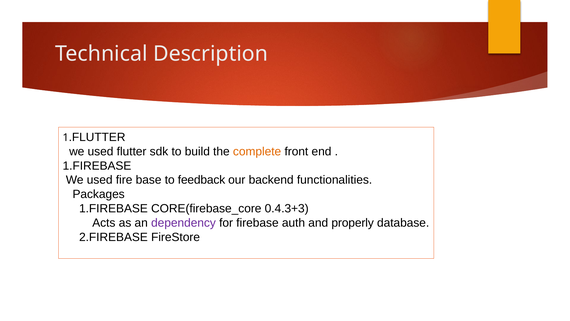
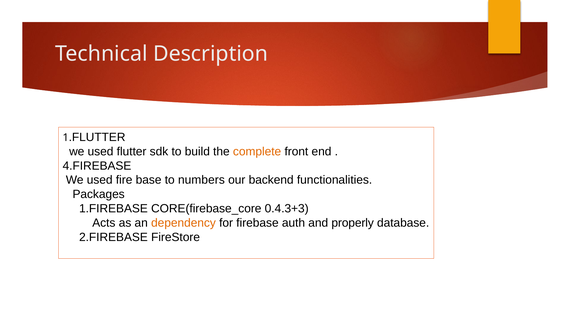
1.FIREBASE: 1.FIREBASE -> 4.FIREBASE (97, 166)
feedback: feedback -> numbers (201, 180)
dependency colour: purple -> orange (183, 223)
